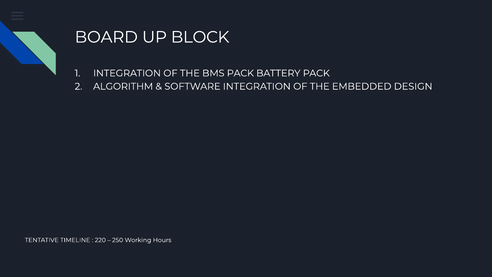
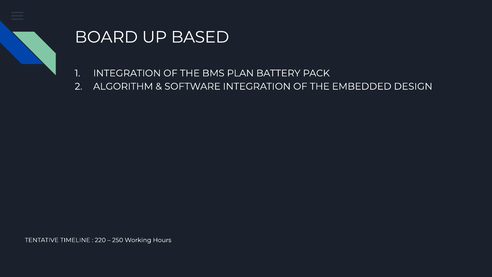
BLOCK: BLOCK -> BASED (200, 37)
BMS PACK: PACK -> PLAN (240, 73)
